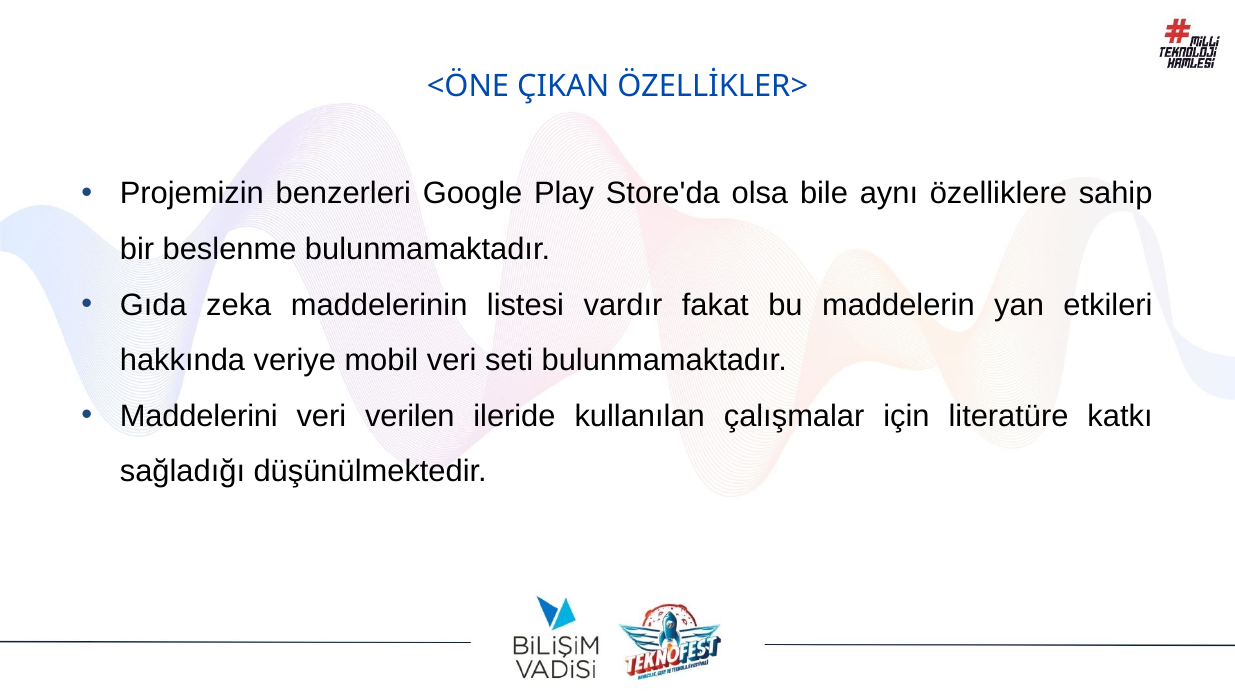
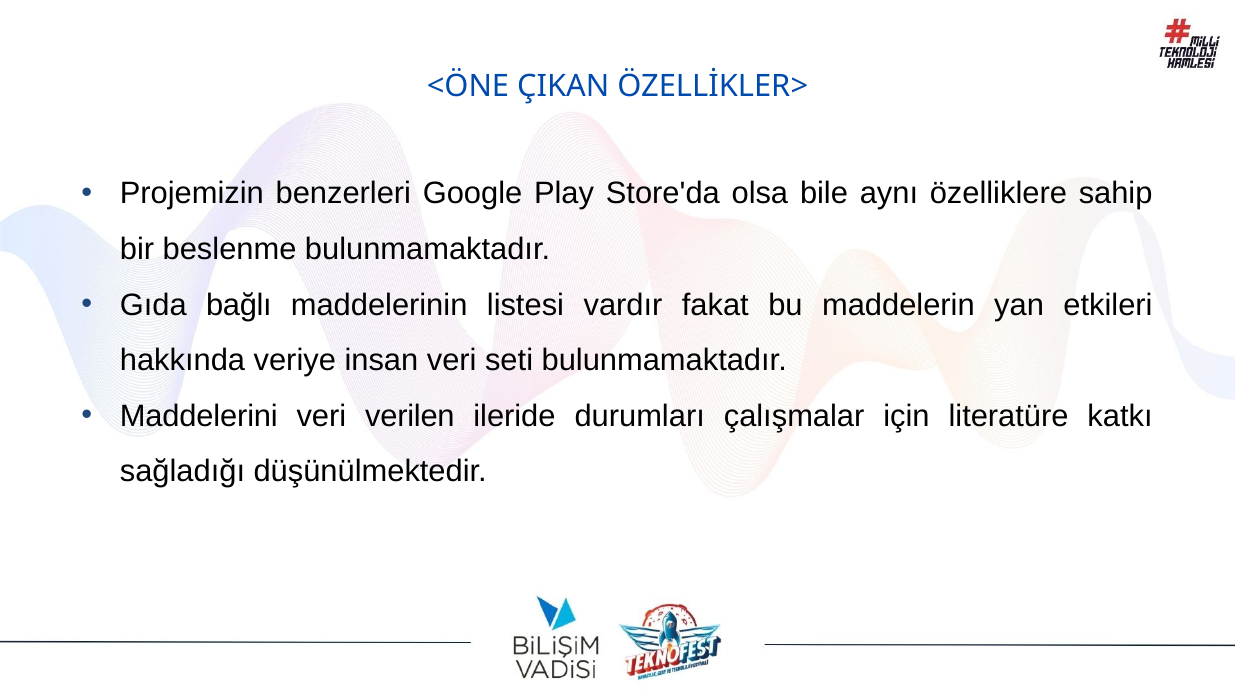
zeka: zeka -> bağlı (239, 305)
mobil: mobil -> insan (381, 360)
kullanılan: kullanılan -> durumları (640, 416)
